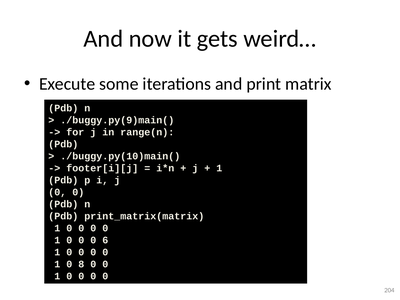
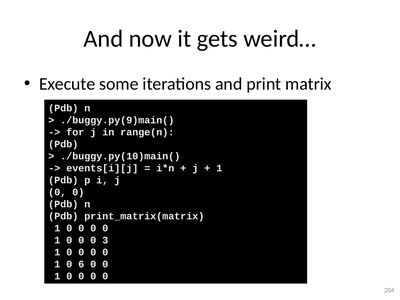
footer[i][j: footer[i][j -> events[i][j (102, 168)
6: 6 -> 3 (105, 240)
8: 8 -> 6 (81, 264)
